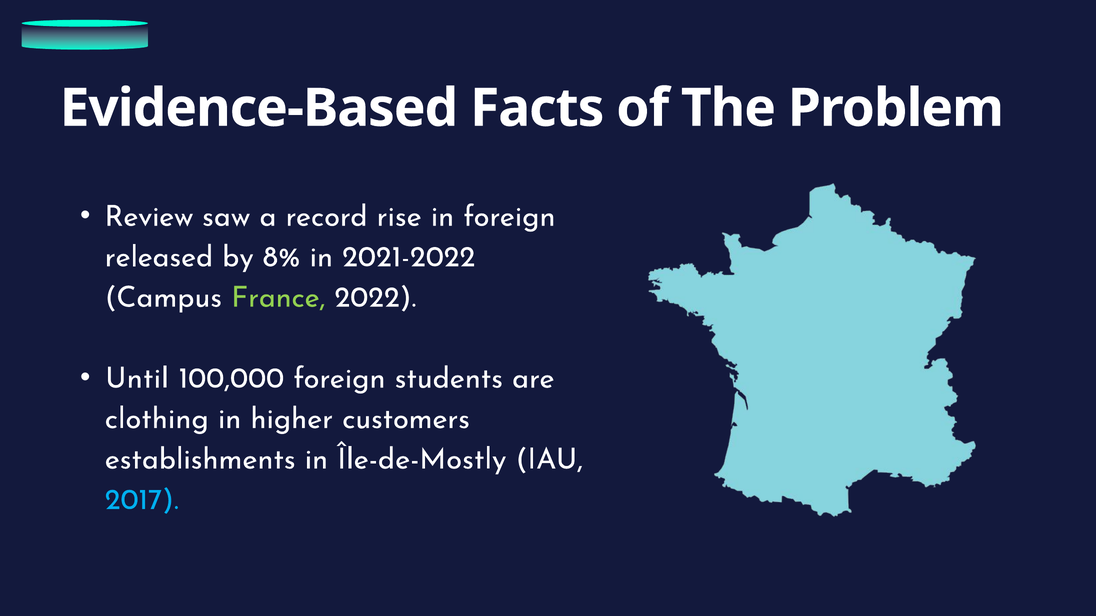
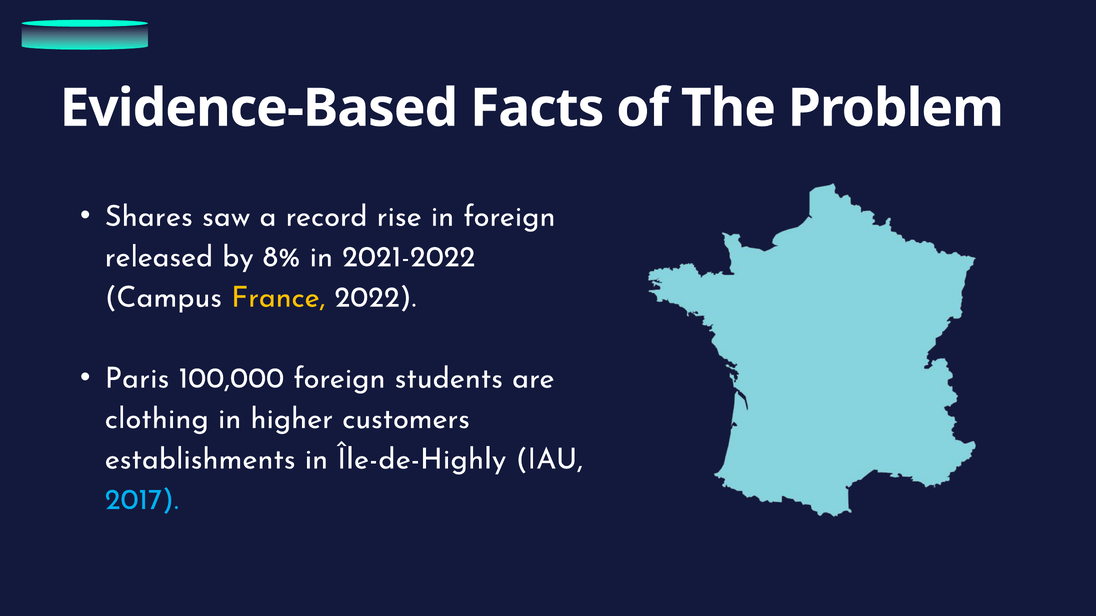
Review: Review -> Shares (149, 216)
France colour: light green -> yellow (278, 297)
Until: Until -> Paris (137, 378)
Île-de-Mostly: Île-de-Mostly -> Île-de-Highly (422, 459)
